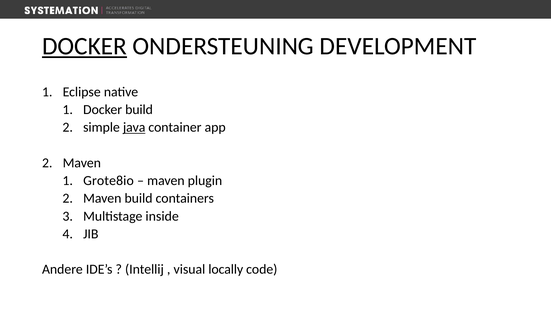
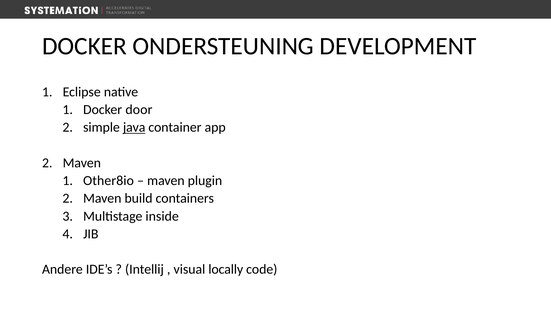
DOCKER underline: present -> none (84, 46)
Docker build: build -> door (139, 110)
Grote8io: Grote8io -> Other8io (109, 181)
